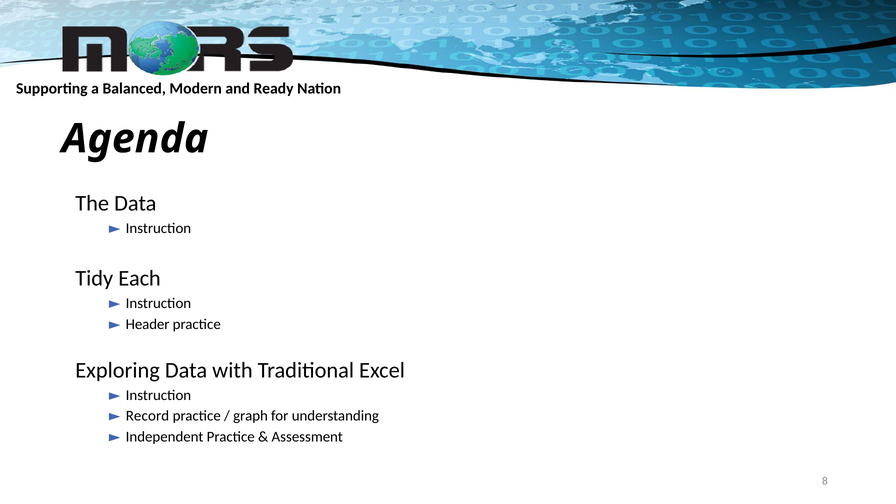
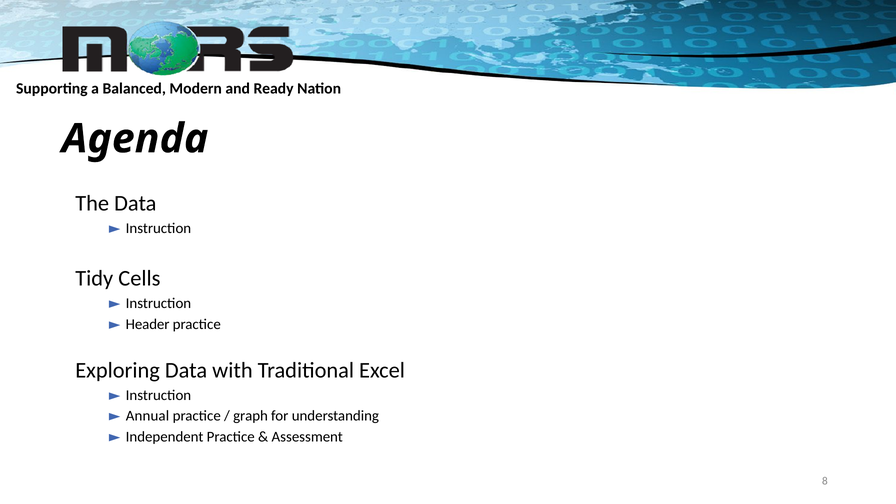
Each: Each -> Cells (139, 279)
Record: Record -> Annual (147, 416)
